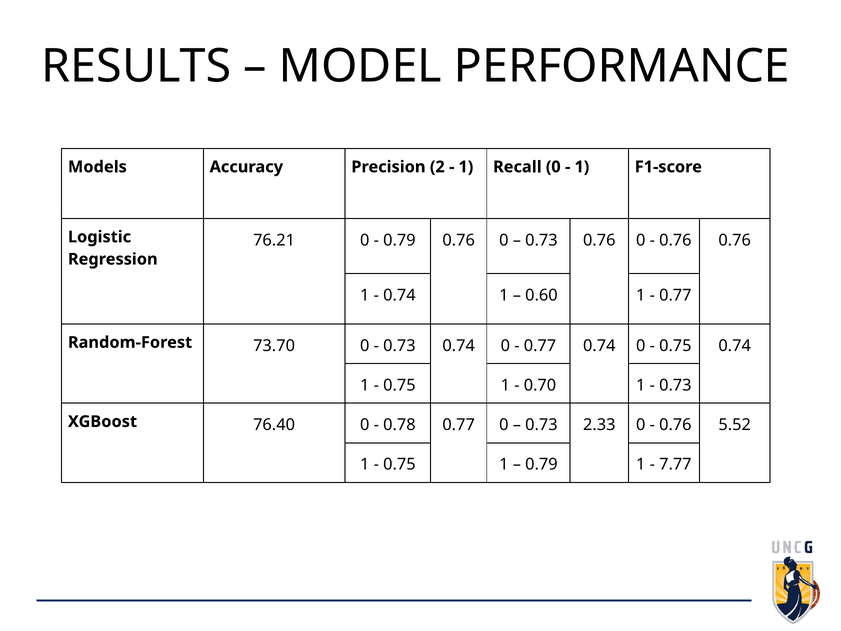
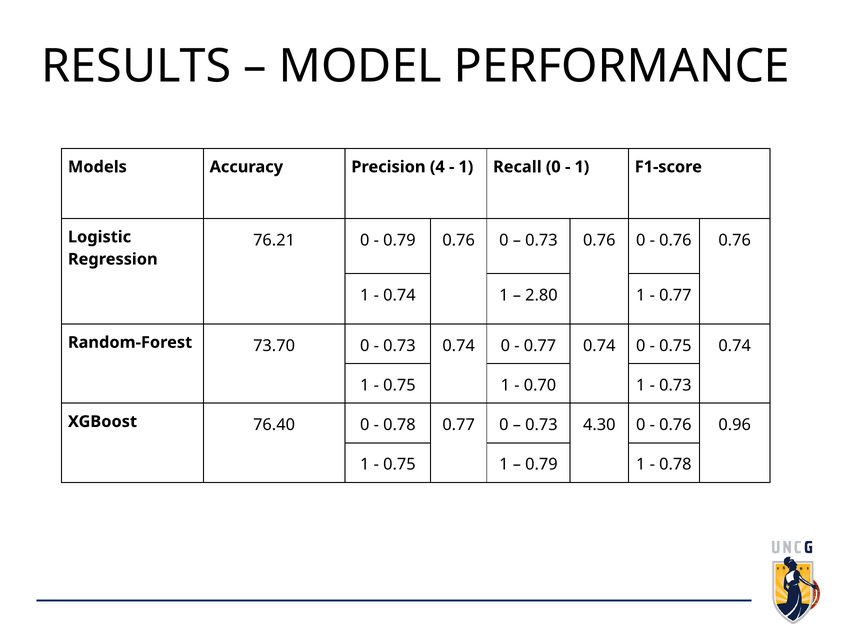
2: 2 -> 4 (437, 167)
0.60: 0.60 -> 2.80 (541, 295)
2.33: 2.33 -> 4.30 (599, 425)
5.52: 5.52 -> 0.96 (735, 425)
7.77: 7.77 -> 0.78 (675, 464)
